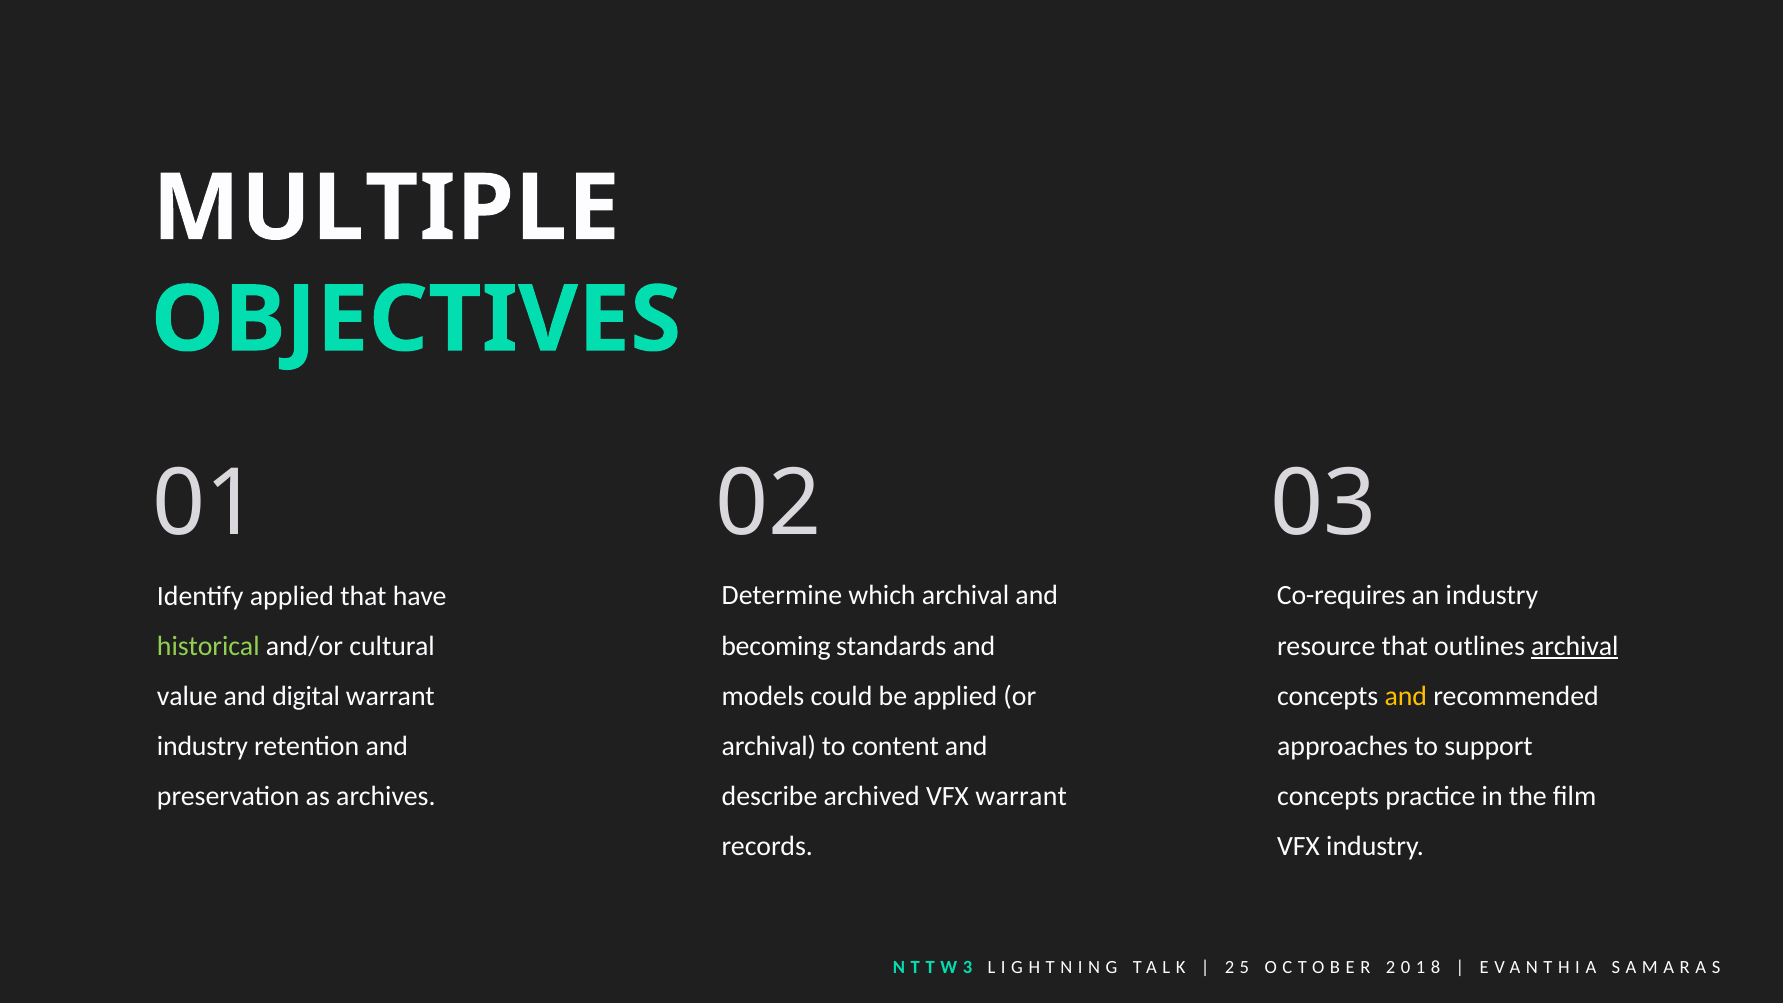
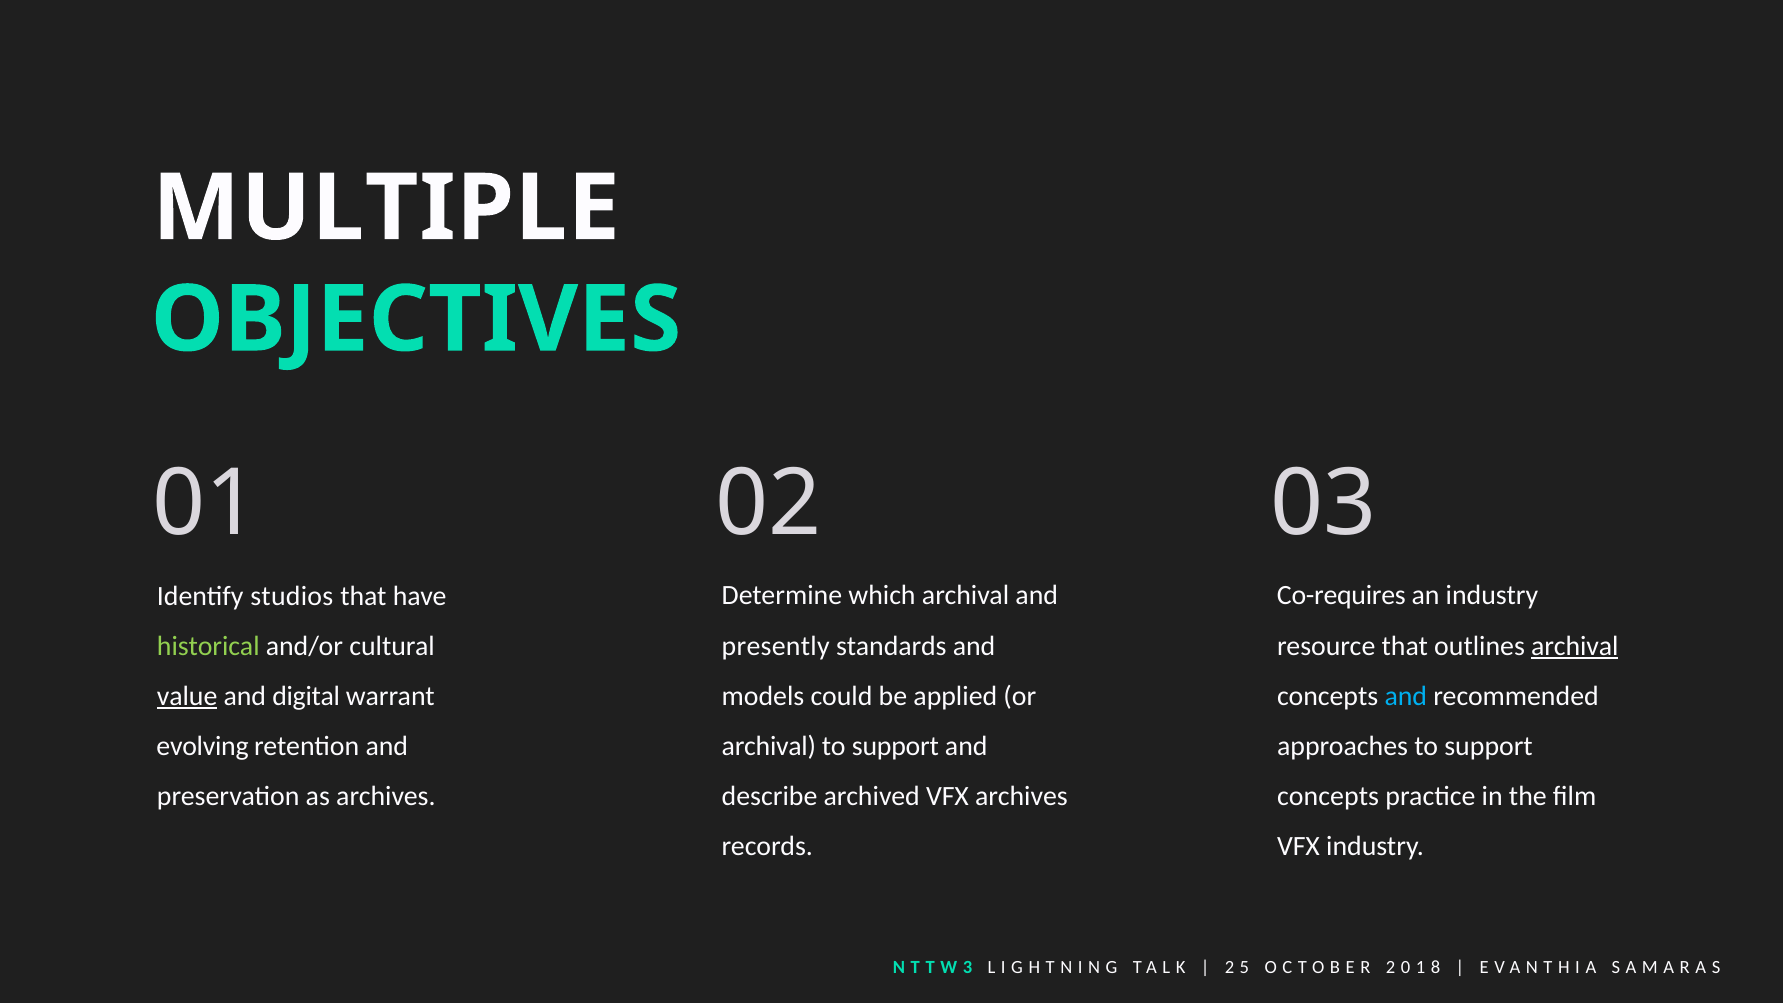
Identify applied: applied -> studios (292, 596)
becoming: becoming -> presently (776, 646)
value underline: none -> present (187, 696)
and colour: yellow -> light blue (1406, 696)
industry: industry -> evolving (203, 746)
content: content -> support (895, 746)
VFX warrant: warrant -> archives (1021, 796)
